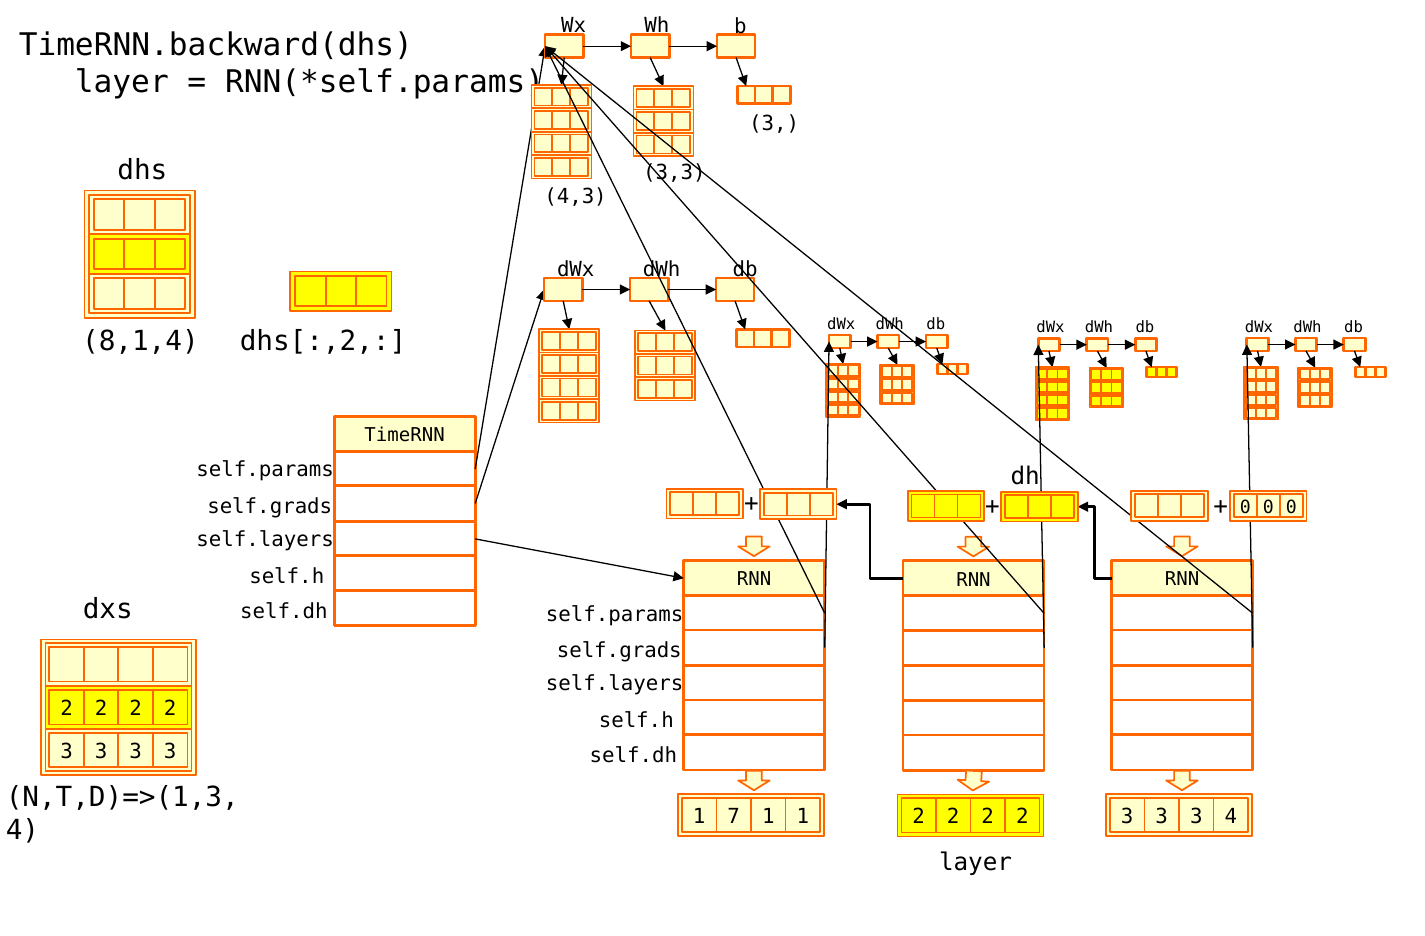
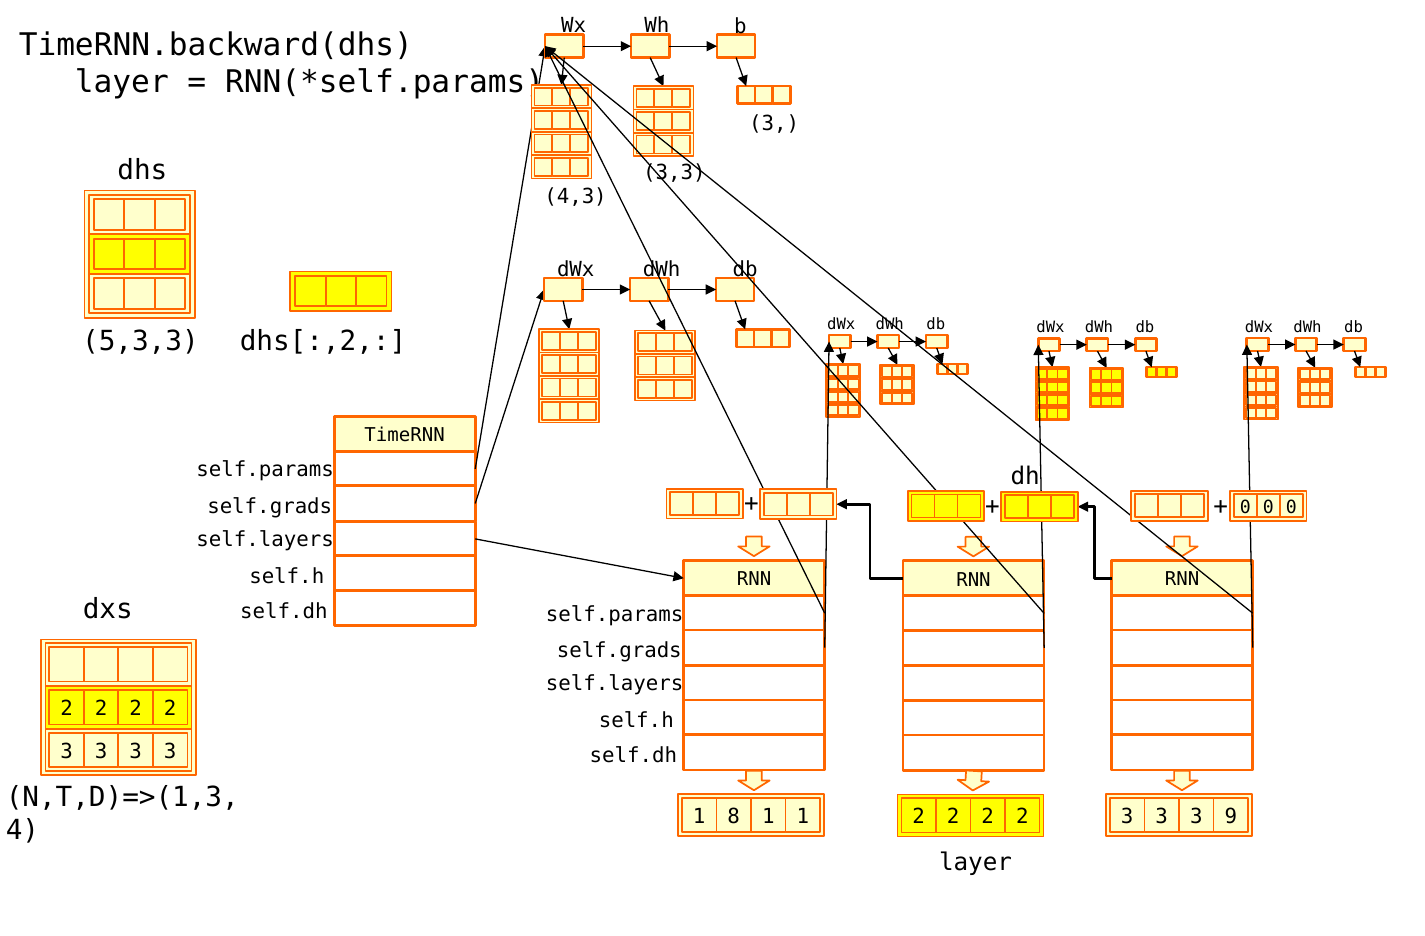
8,1,4: 8,1,4 -> 5,3,3 (140, 342)
7: 7 -> 8 (734, 817)
3 4: 4 -> 9 (1231, 817)
